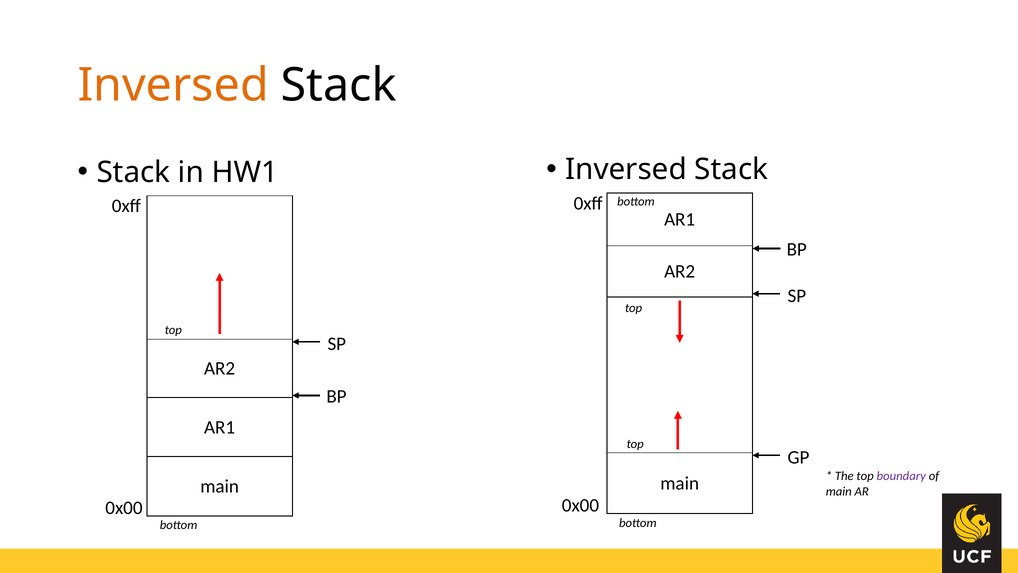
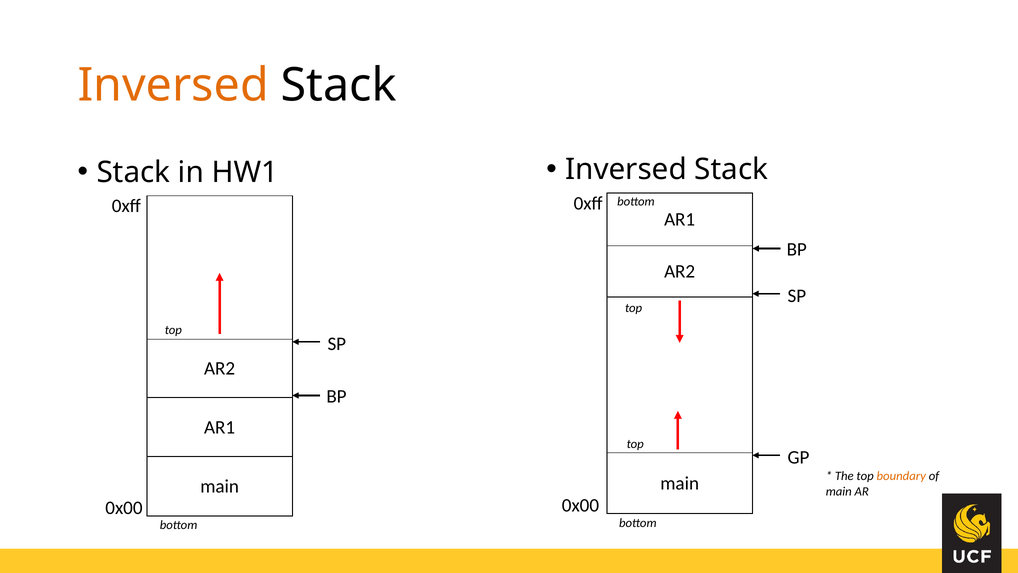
boundary colour: purple -> orange (901, 476)
